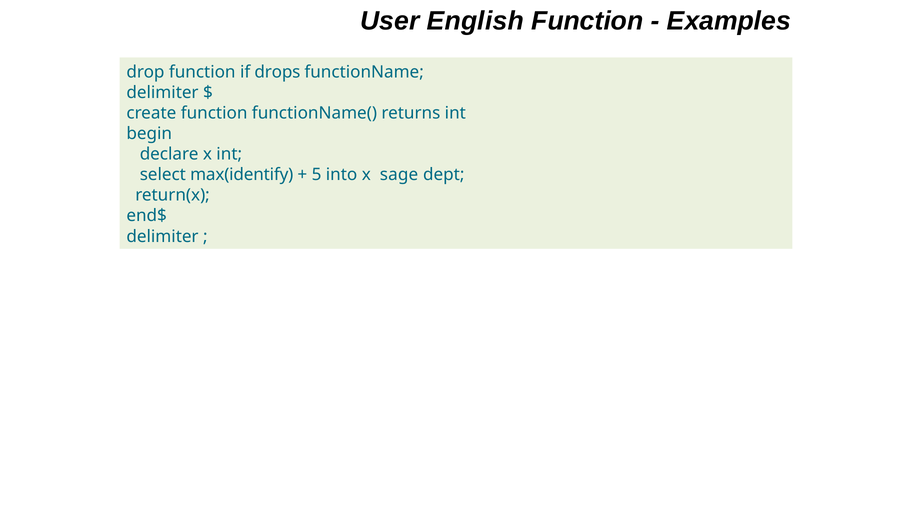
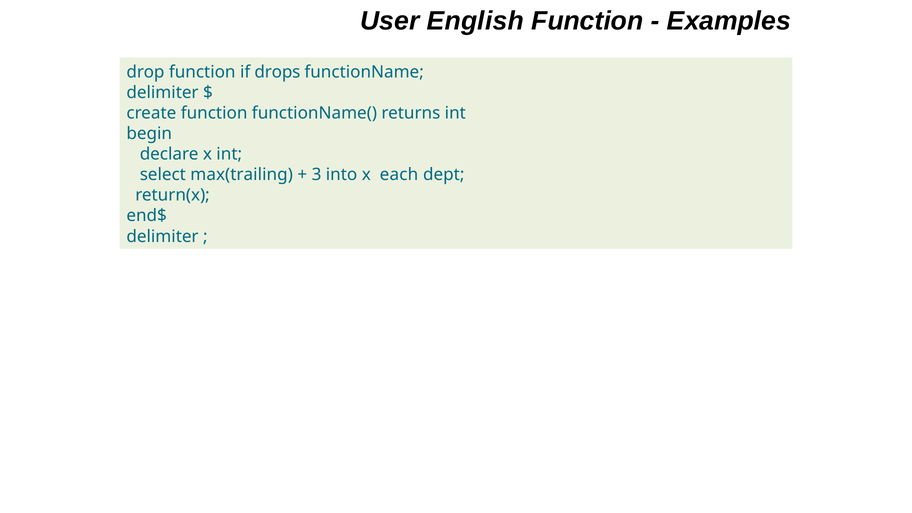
max(identify: max(identify -> max(trailing (242, 175)
5: 5 -> 3 (317, 175)
sage: sage -> each (399, 175)
